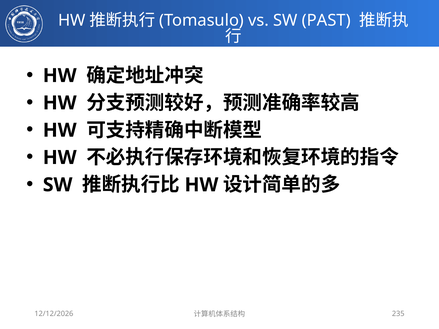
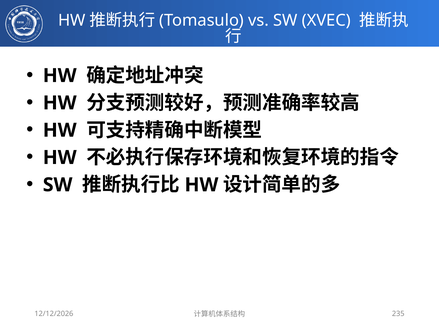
PAST: PAST -> XVEC (326, 20)
